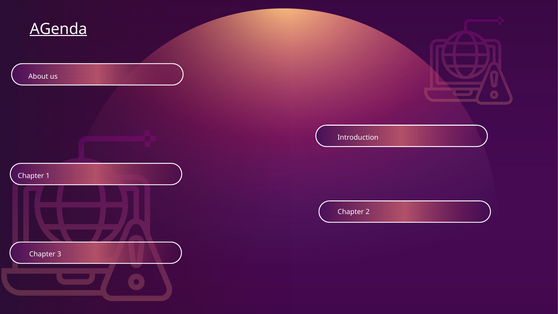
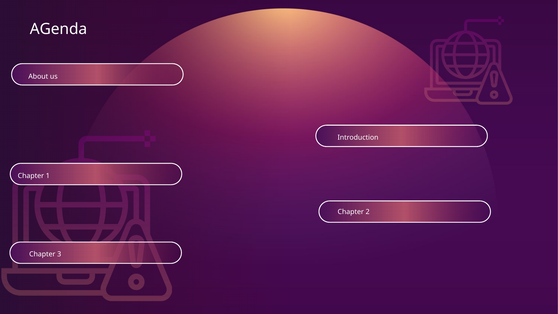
AGenda underline: present -> none (58, 29)
